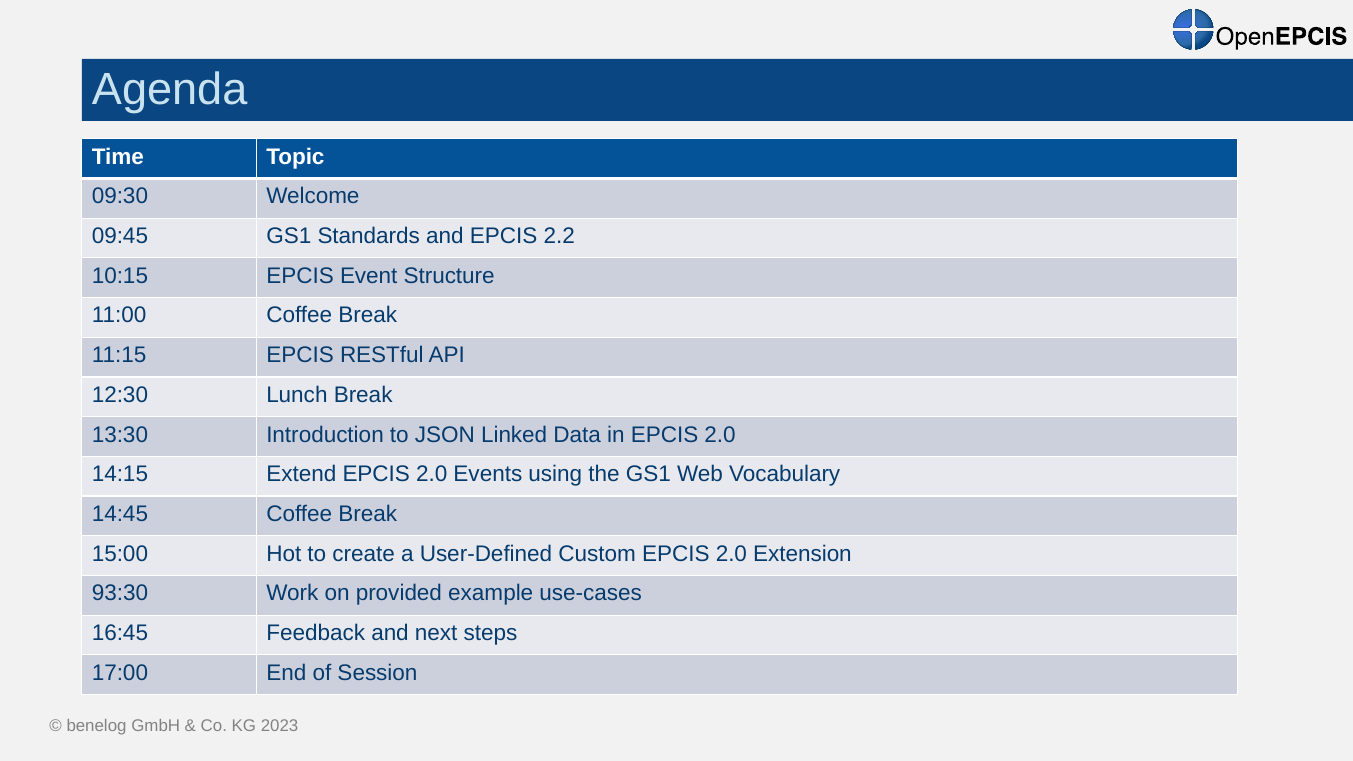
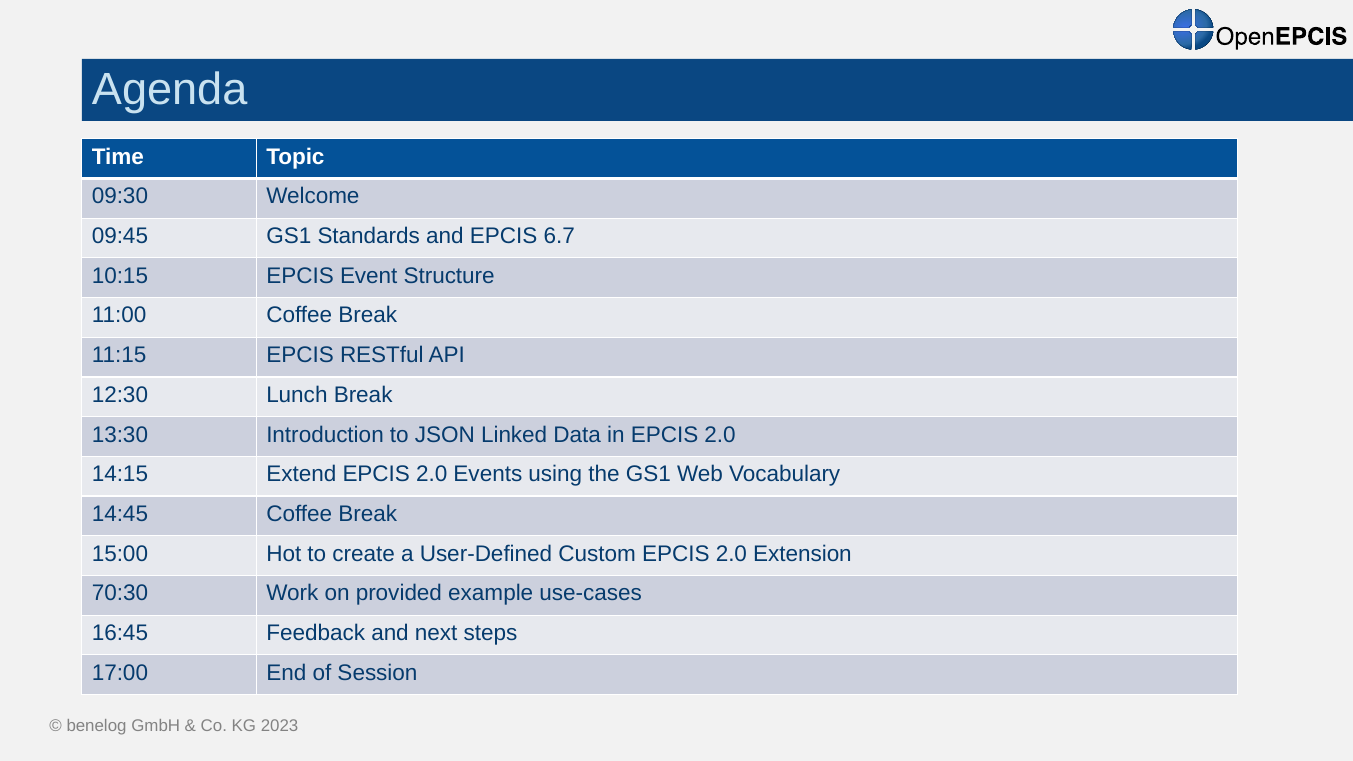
2.2: 2.2 -> 6.7 (559, 236)
93:30: 93:30 -> 70:30 (120, 593)
